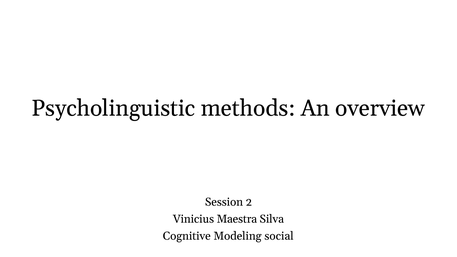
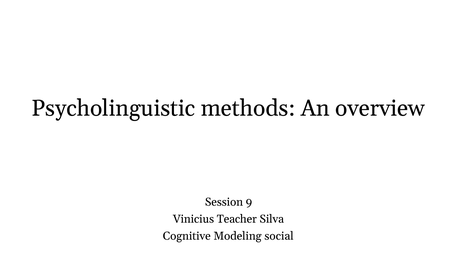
2: 2 -> 9 (249, 202)
Maestra: Maestra -> Teacher (237, 219)
